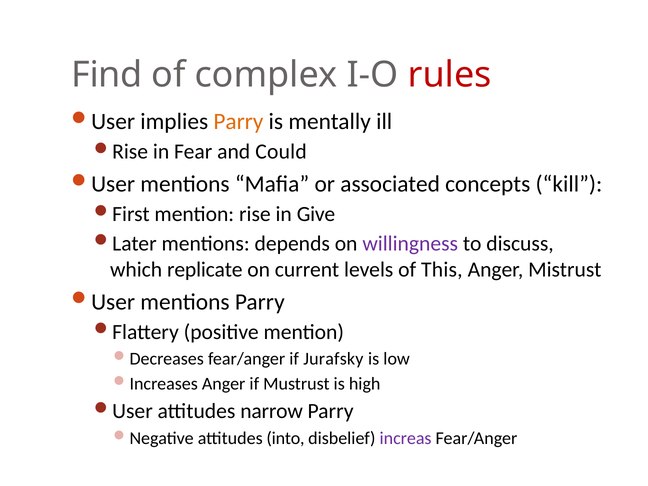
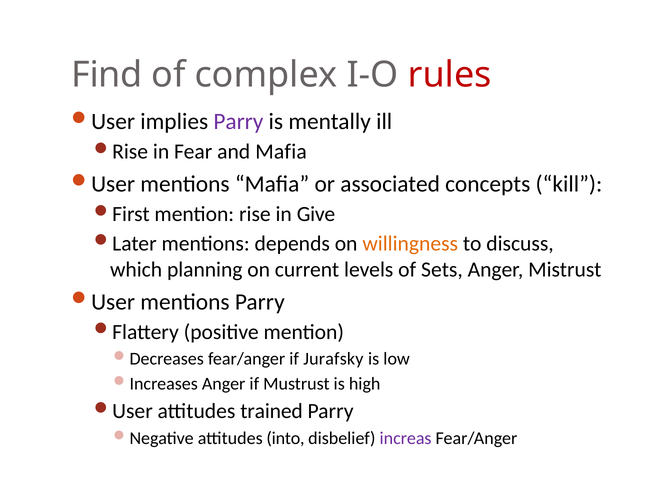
Parry colour: orange -> purple (238, 122)
and Could: Could -> Mafia (281, 152)
willingness colour: purple -> orange (410, 244)
replicate: replicate -> planning (205, 269)
This: This -> Sets (442, 269)
narrow: narrow -> trained (272, 411)
